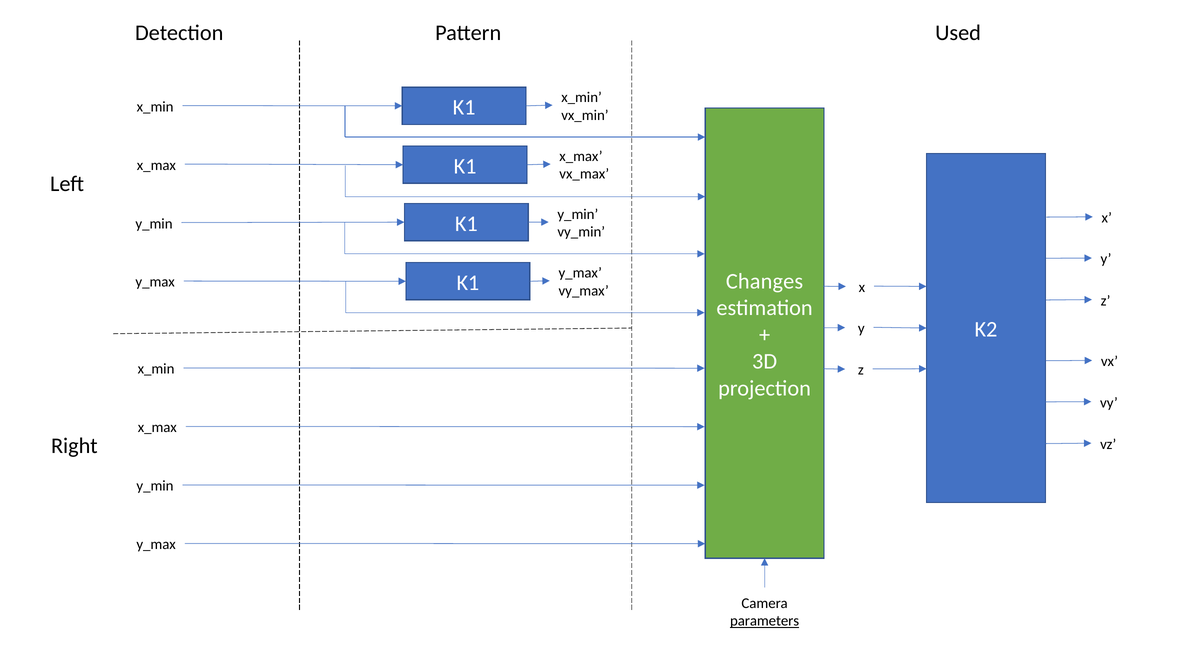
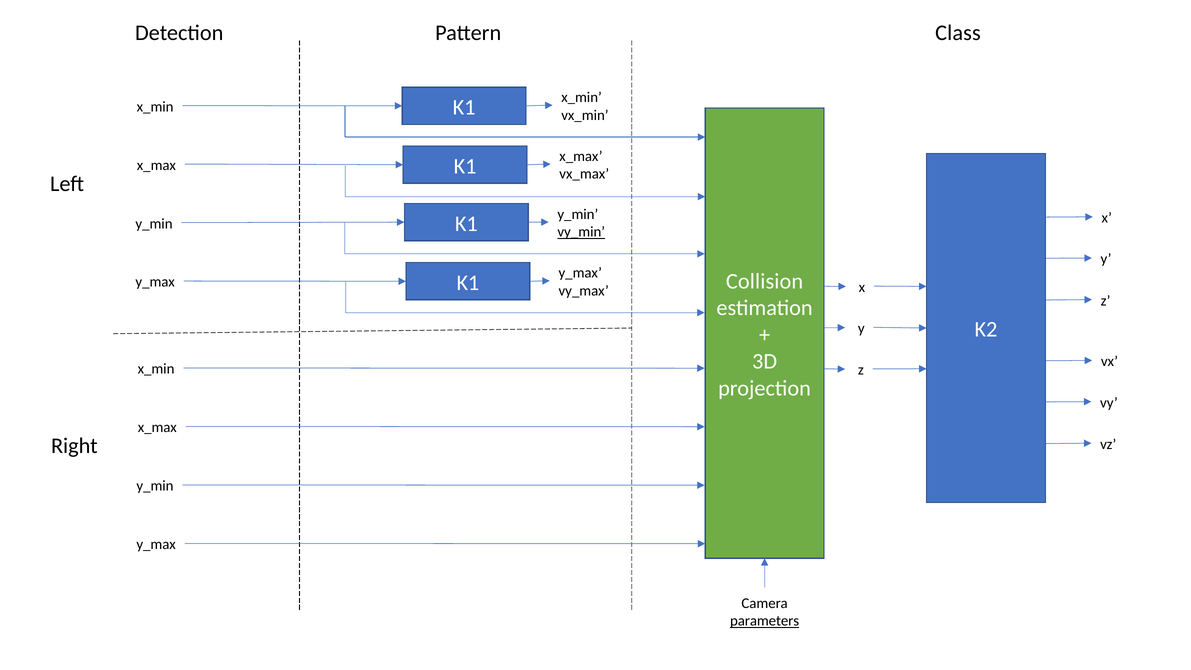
Used: Used -> Class (958, 33)
vy_min underline: none -> present (581, 232)
Changes: Changes -> Collision (765, 281)
